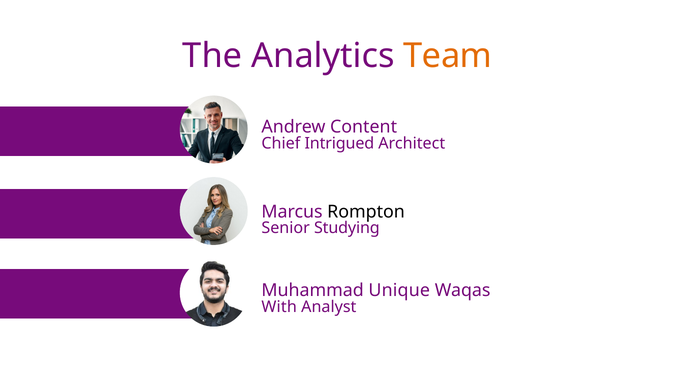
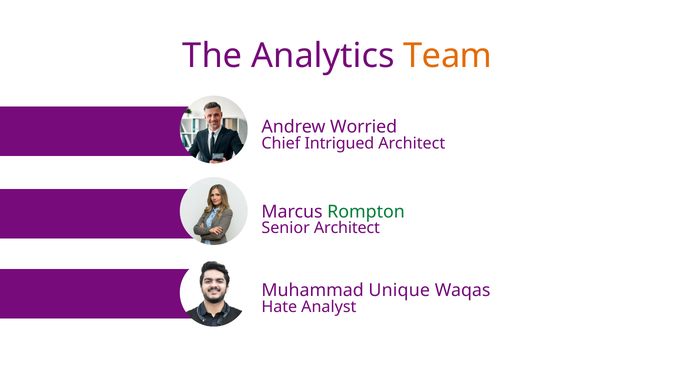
Content: Content -> Worried (364, 127)
Rompton colour: black -> green (366, 212)
Senior Studying: Studying -> Architect (347, 228)
With: With -> Hate (279, 307)
